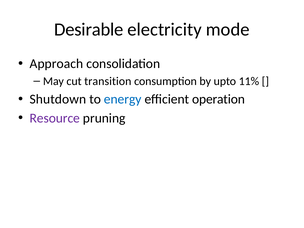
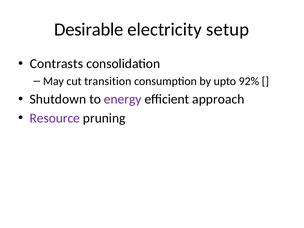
mode: mode -> setup (228, 29)
Approach: Approach -> Contrasts (56, 64)
11%: 11% -> 92% (249, 81)
energy colour: blue -> purple (123, 99)
operation: operation -> approach (218, 99)
